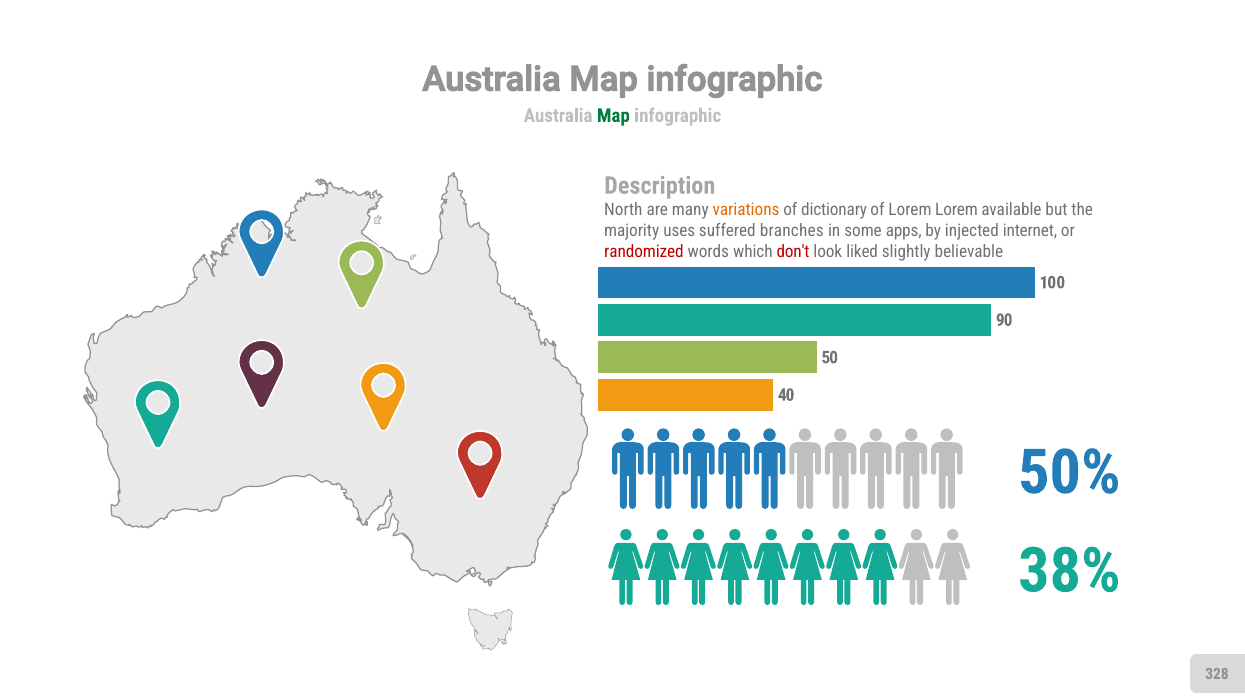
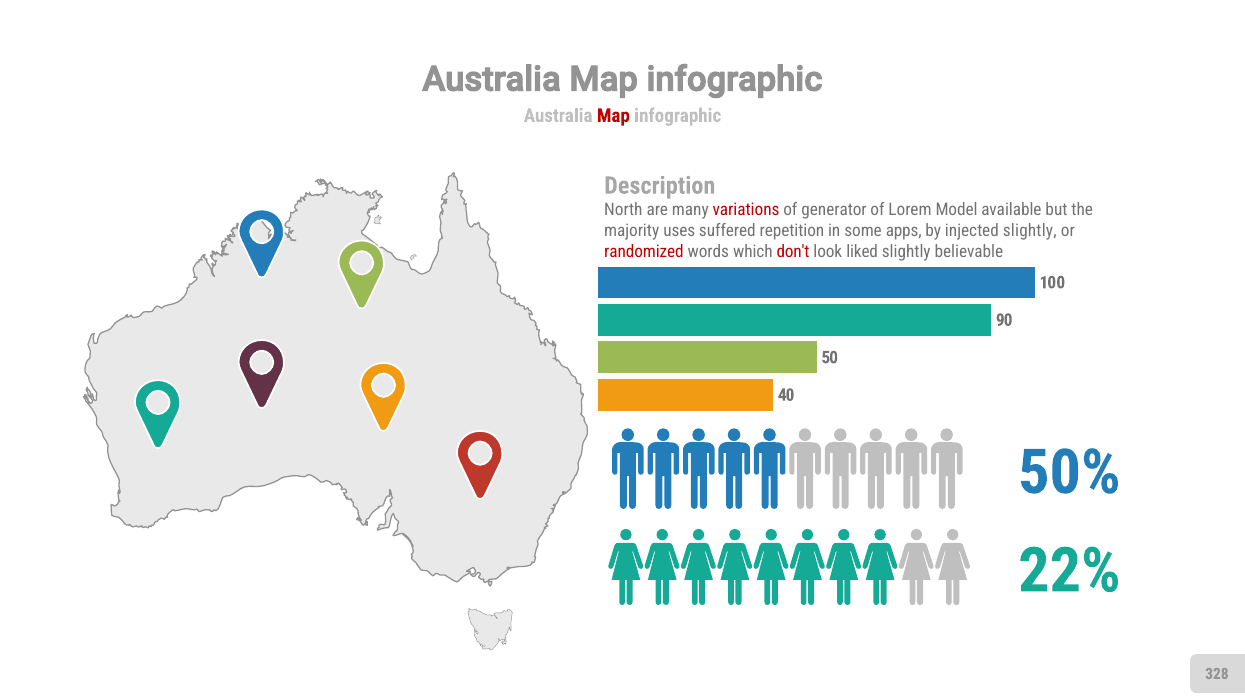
Map colour: green -> red (613, 116)
variations colour: orange -> red (746, 210)
dictionary: dictionary -> generator (834, 210)
Lorem Lorem: Lorem -> Model (956, 210)
branches: branches -> repetition (792, 231)
injected internet: internet -> slightly (1030, 231)
38%: 38% -> 22% (1069, 571)
